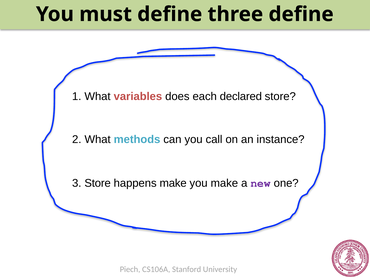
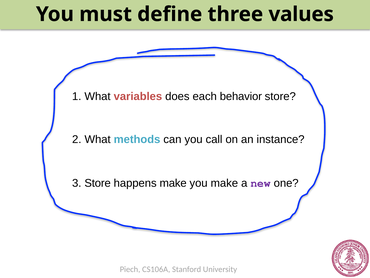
three define: define -> values (301, 14)
declared: declared -> behavior (241, 96)
